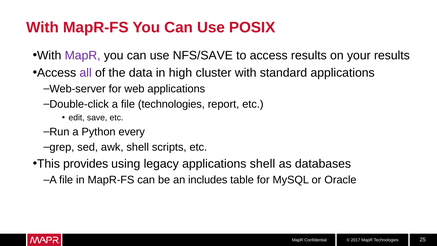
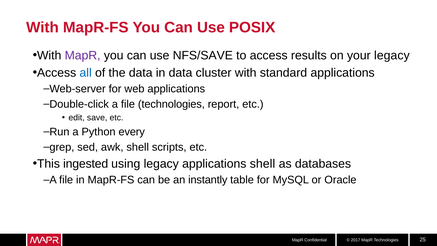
your results: results -> legacy (392, 55)
all colour: purple -> blue (86, 73)
in high: high -> data (181, 73)
provides: provides -> ingested (86, 164)
includes: includes -> instantly (208, 180)
